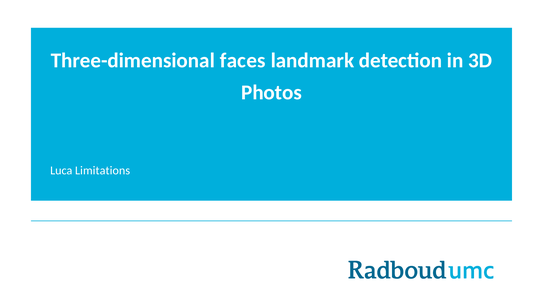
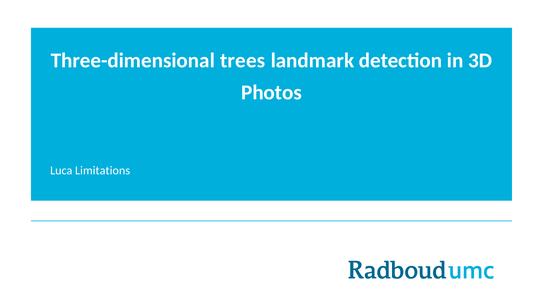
faces: faces -> trees (243, 61)
